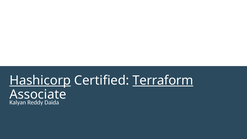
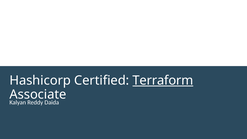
Hashicorp underline: present -> none (40, 80)
